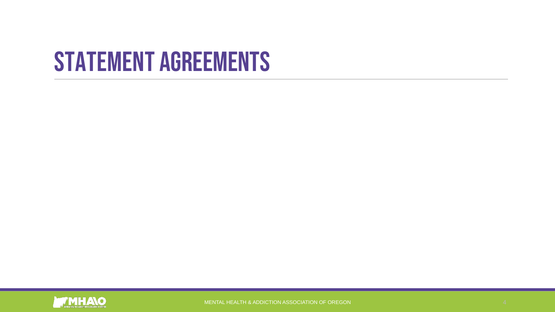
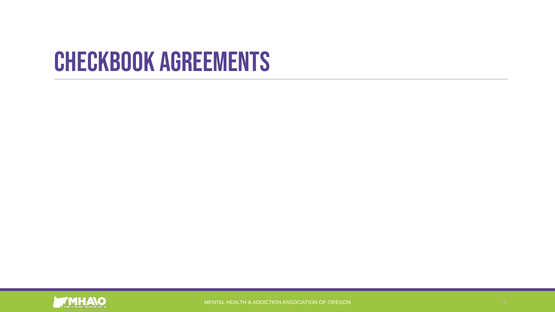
Statement: Statement -> Checkbook (105, 62)
